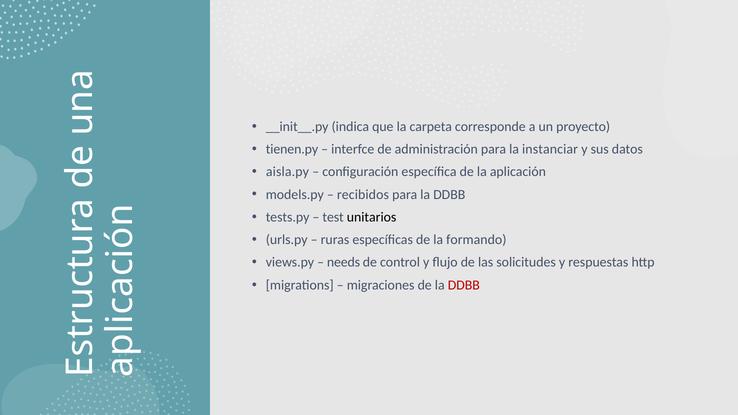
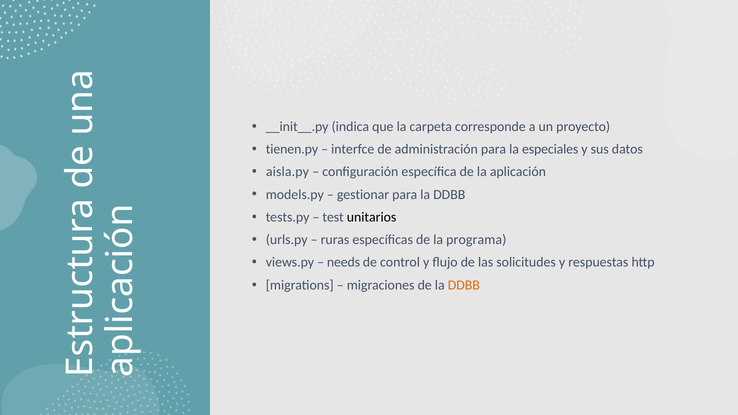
instanciar: instanciar -> especiales (550, 149)
recibidos: recibidos -> gestionar (363, 194)
formando: formando -> programa (476, 240)
DDBB colour: red -> orange (464, 285)
